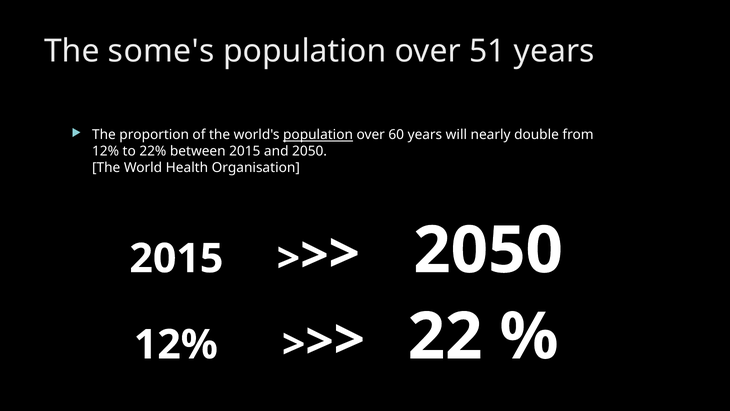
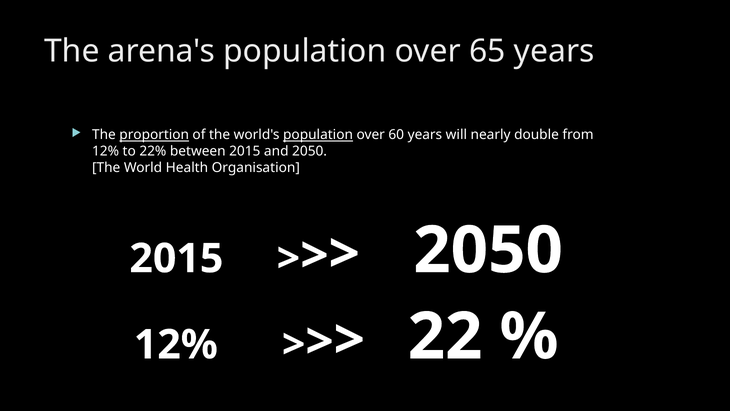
some's: some's -> arena's (162, 51)
51: 51 -> 65 (487, 51)
proportion underline: none -> present (154, 135)
